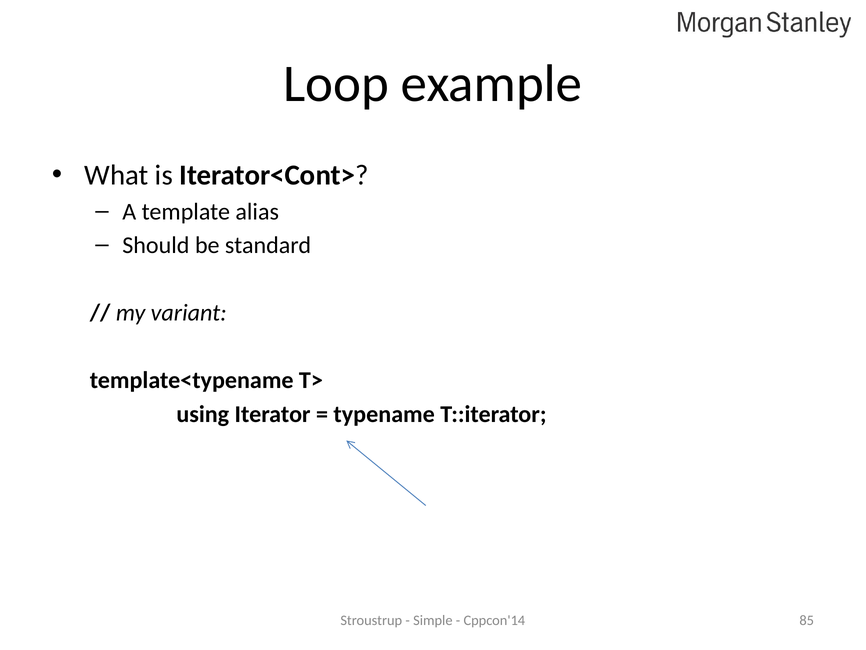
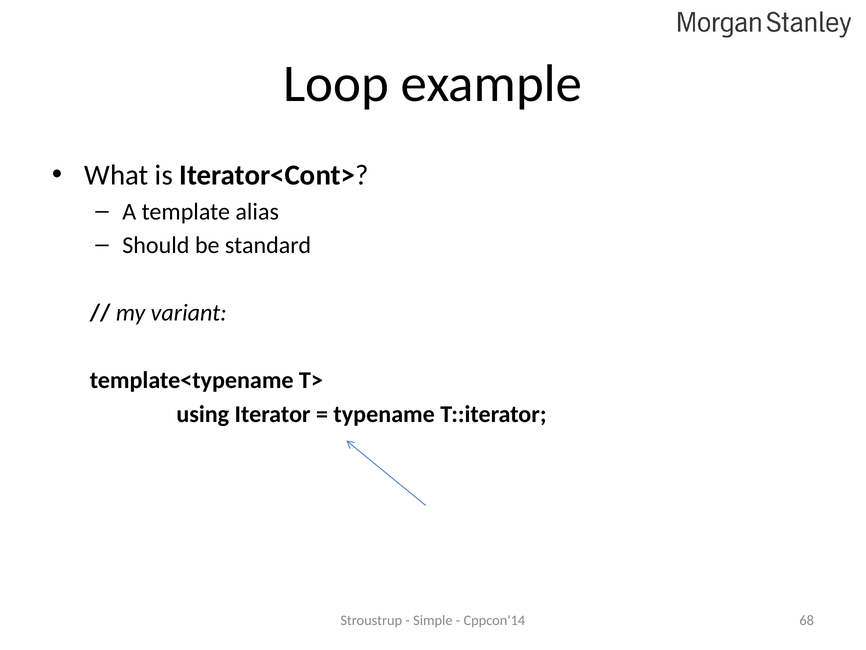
85: 85 -> 68 (807, 620)
